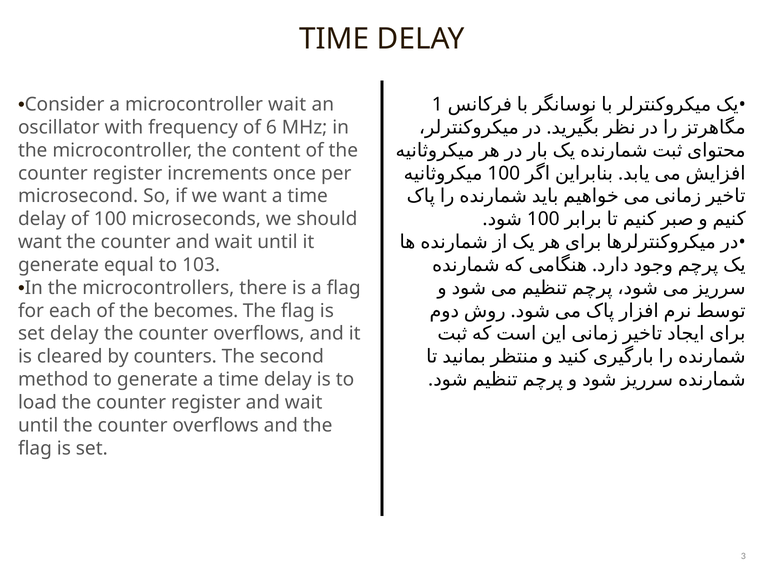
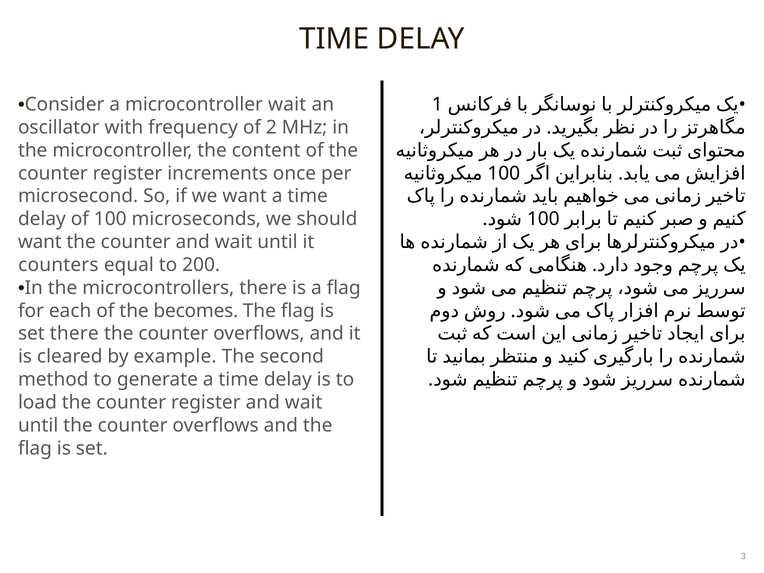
6: 6 -> 2 (271, 127)
generate: generate -> counters (58, 265)
103: 103 -> 200 (201, 265)
set delay: delay -> there (74, 334)
counters: counters -> example (175, 357)
